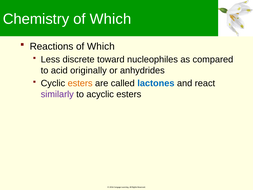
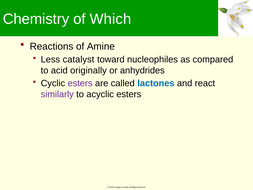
Reactions of Which: Which -> Amine (101, 46)
discrete: discrete -> catalyst (79, 59)
esters colour: orange -> purple (80, 83)
